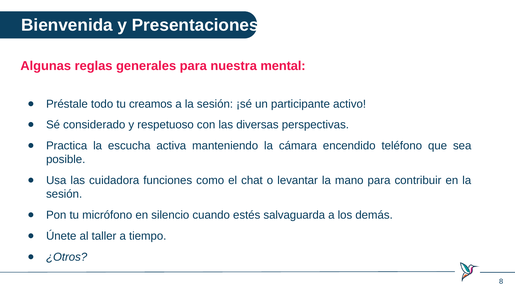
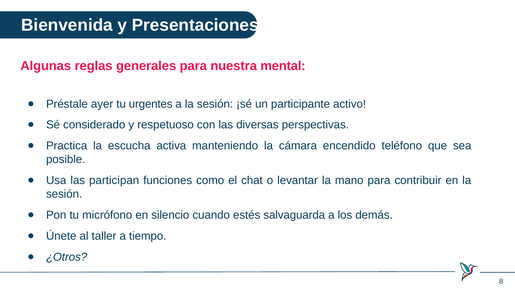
todo: todo -> ayer (102, 104)
creamos: creamos -> urgentes (151, 104)
cuidadora: cuidadora -> participan (114, 180)
